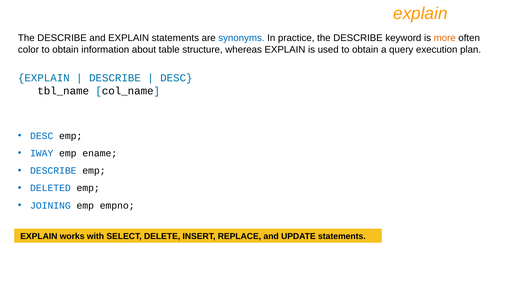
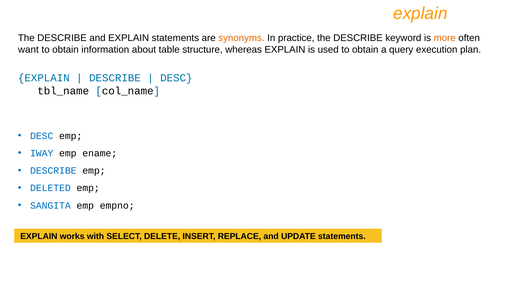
synonyms colour: blue -> orange (241, 38)
color: color -> want (28, 50)
JOINING: JOINING -> SANGITA (50, 206)
